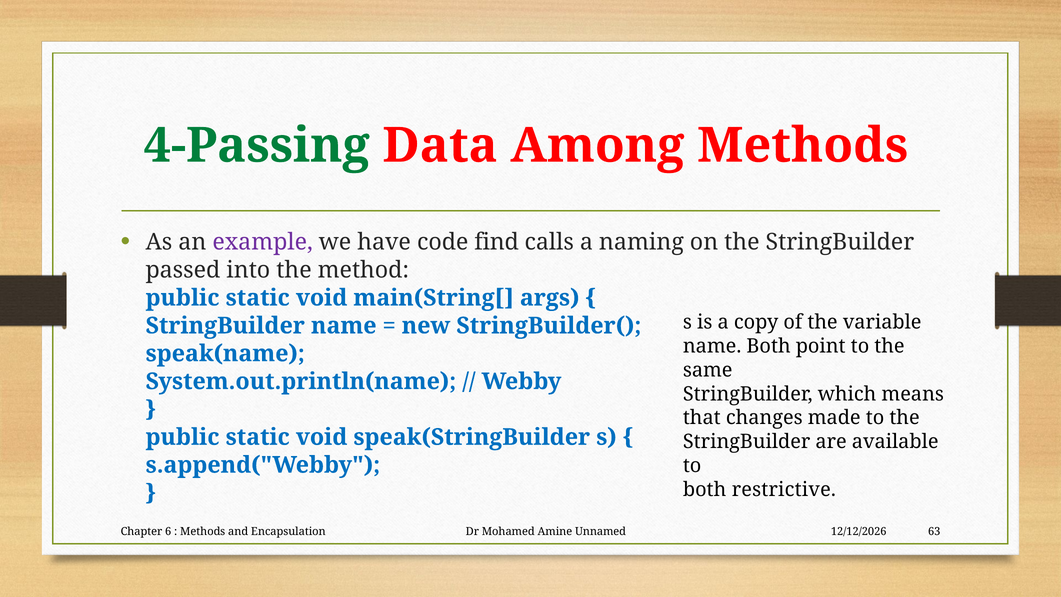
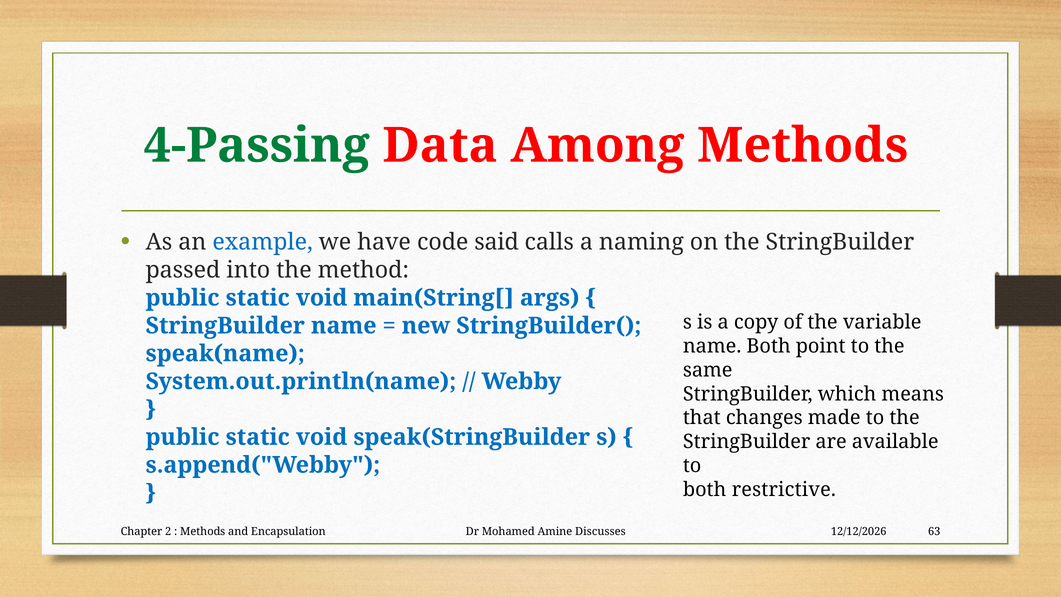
example colour: purple -> blue (263, 242)
find: find -> said (497, 242)
6: 6 -> 2 (168, 532)
Unnamed: Unnamed -> Discusses (600, 532)
